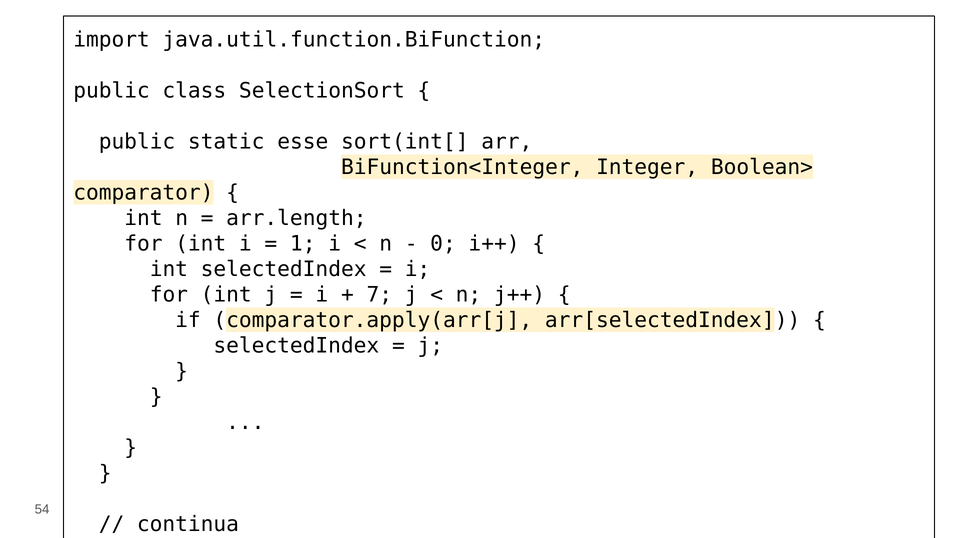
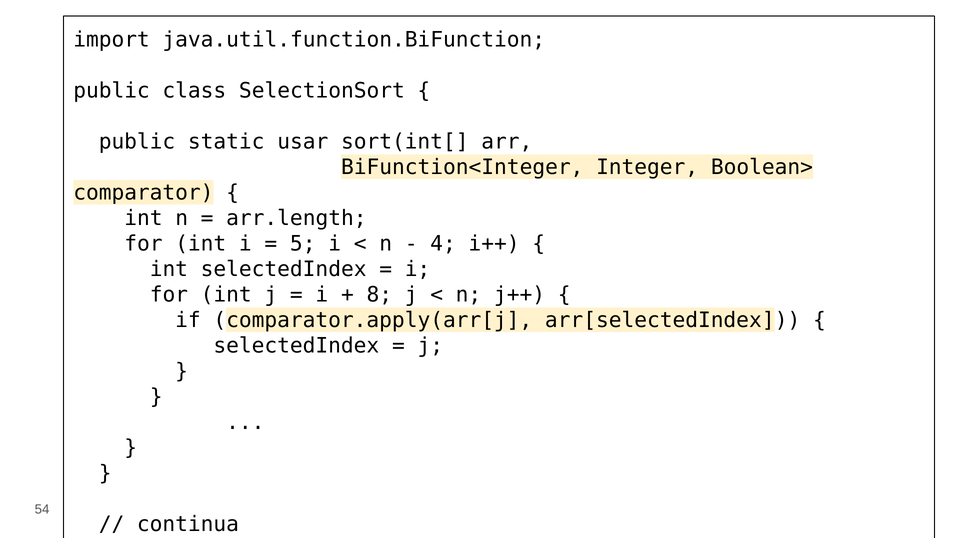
esse: esse -> usar (303, 142)
1: 1 -> 5 (303, 244)
0: 0 -> 4 (443, 244)
7: 7 -> 8 (379, 294)
